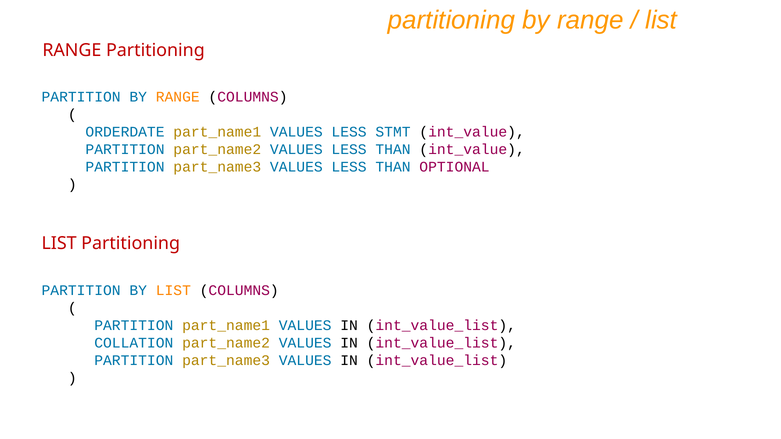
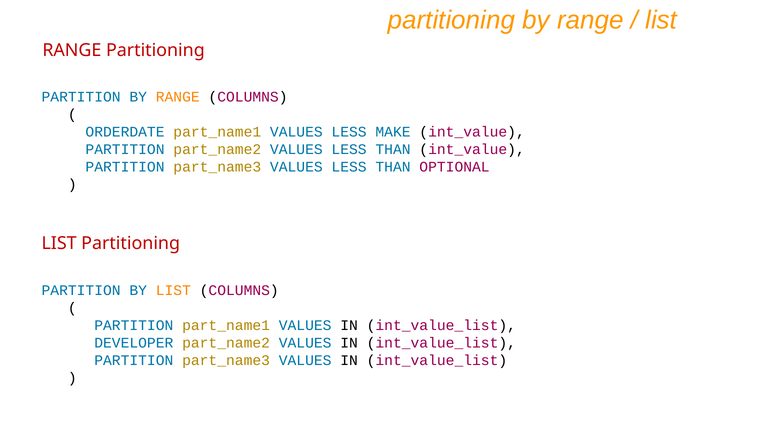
STMT: STMT -> MAKE (393, 132)
COLLATION: COLLATION -> DEVELOPER (134, 343)
